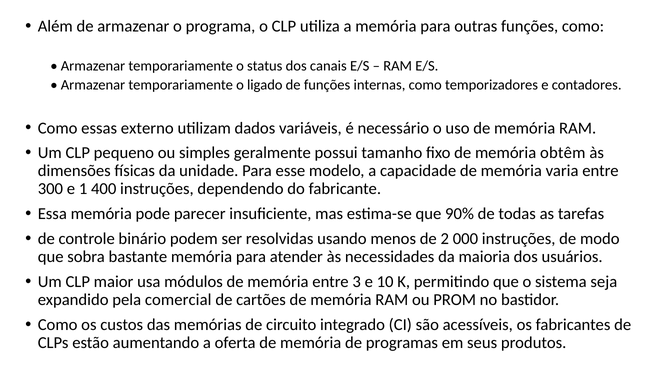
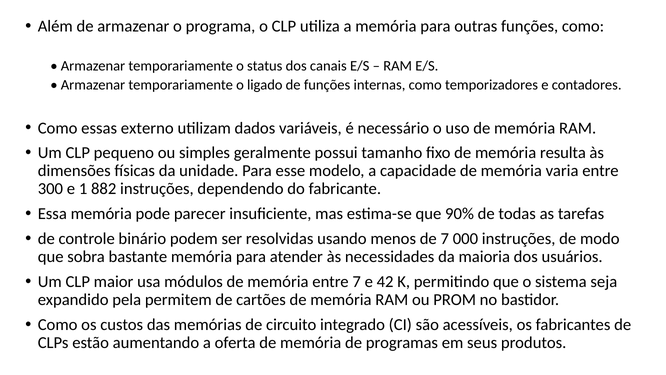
obtêm: obtêm -> resulta (563, 153)
400: 400 -> 882 (104, 189)
de 2: 2 -> 7 (445, 239)
entre 3: 3 -> 7 (357, 281)
10: 10 -> 42 (385, 281)
comercial: comercial -> permitem (178, 299)
